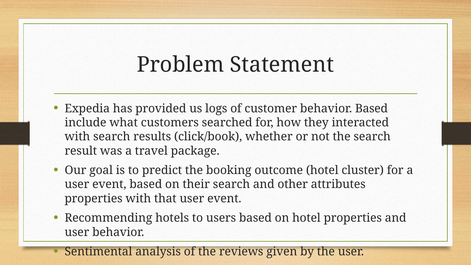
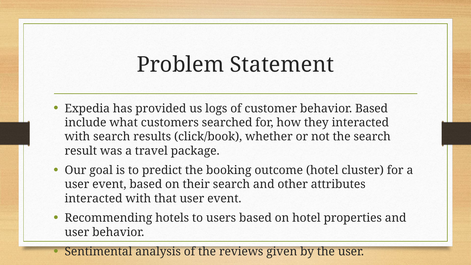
properties: properties -> interacted (94, 199)
